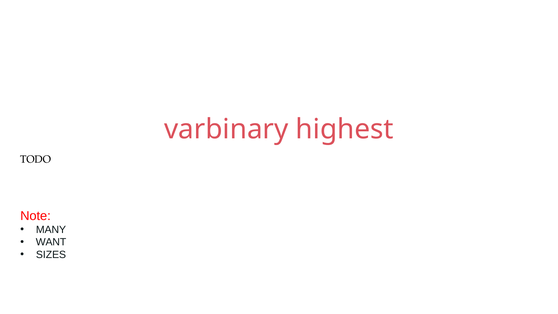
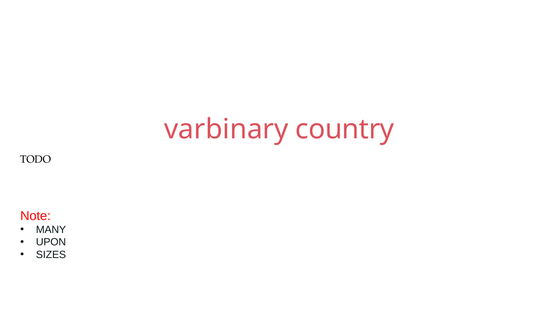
highest: highest -> country (345, 129)
WANT: WANT -> UPON (51, 242)
